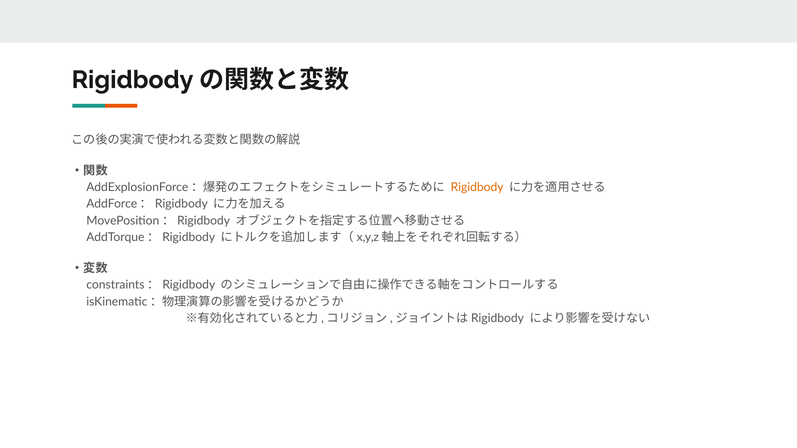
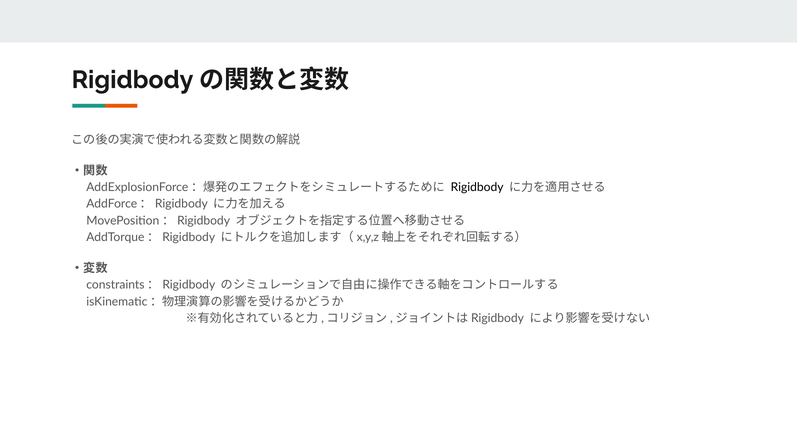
Rigidbody colour: orange -> black (477, 187)
